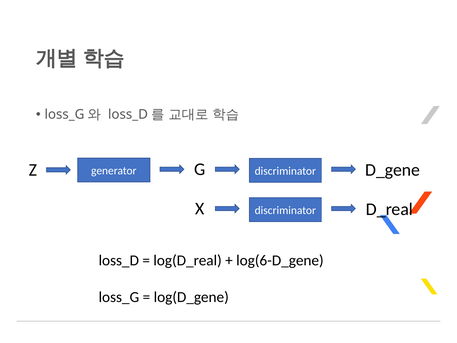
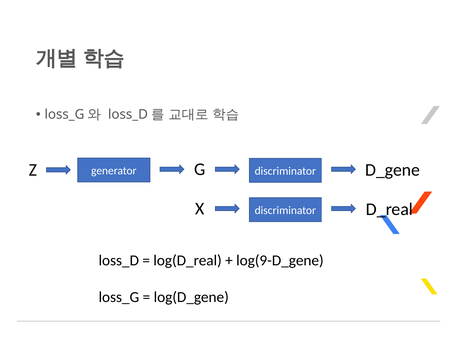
log(6-D_gene: log(6-D_gene -> log(9-D_gene (280, 260)
